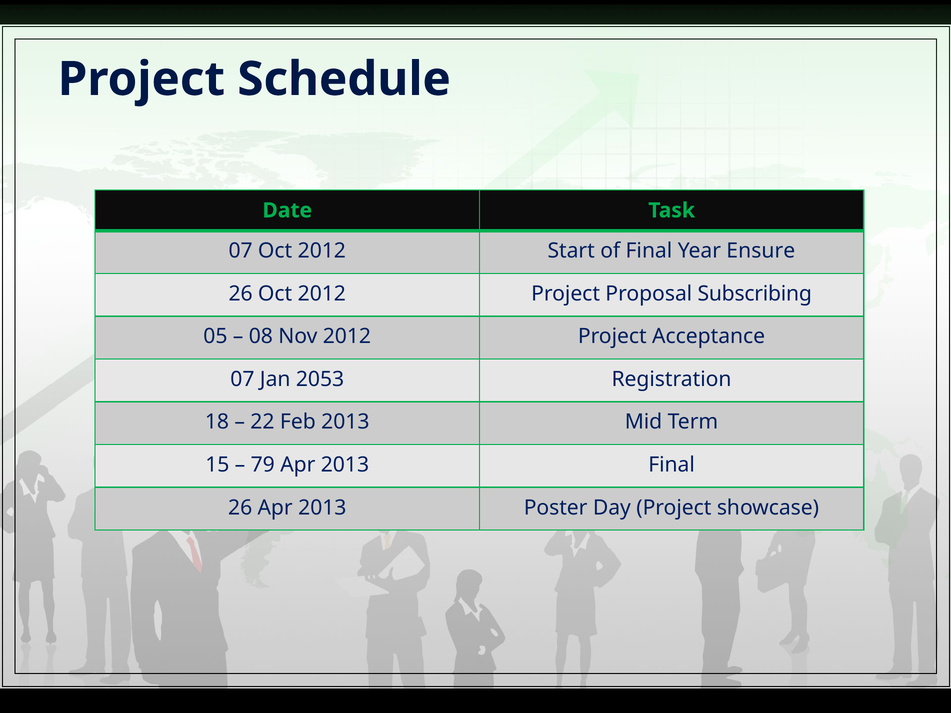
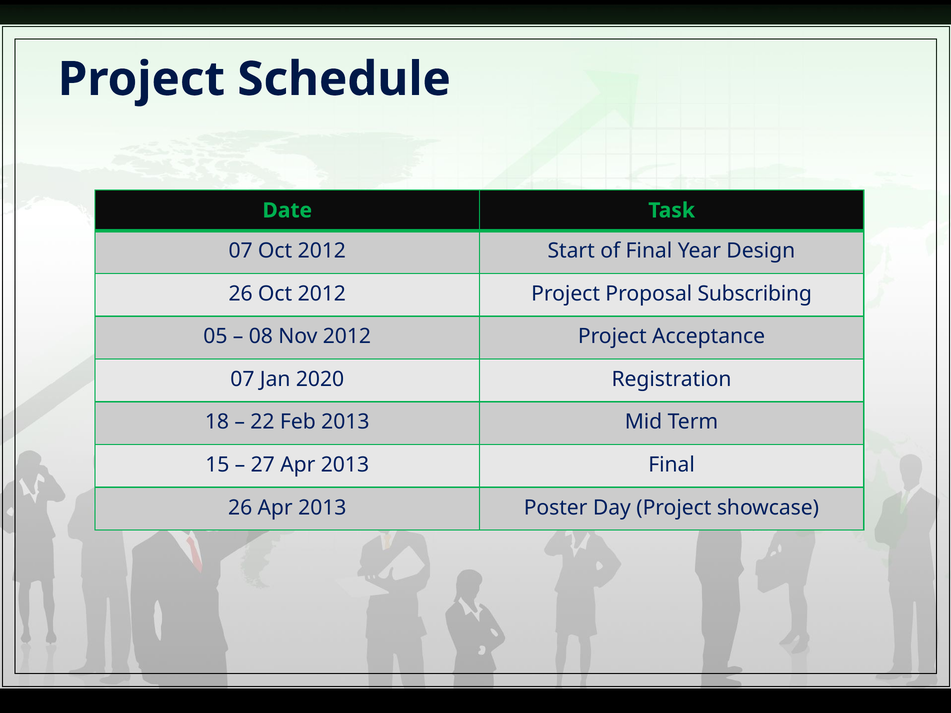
Ensure: Ensure -> Design (761, 251)
2053: 2053 -> 2020 (320, 379)
79: 79 -> 27 (263, 465)
